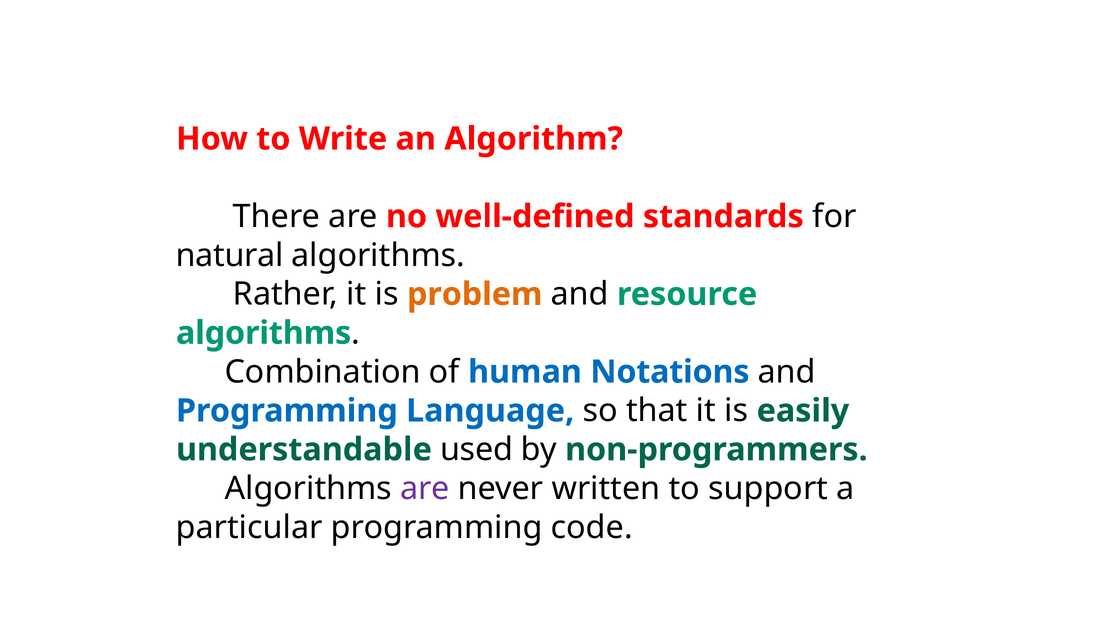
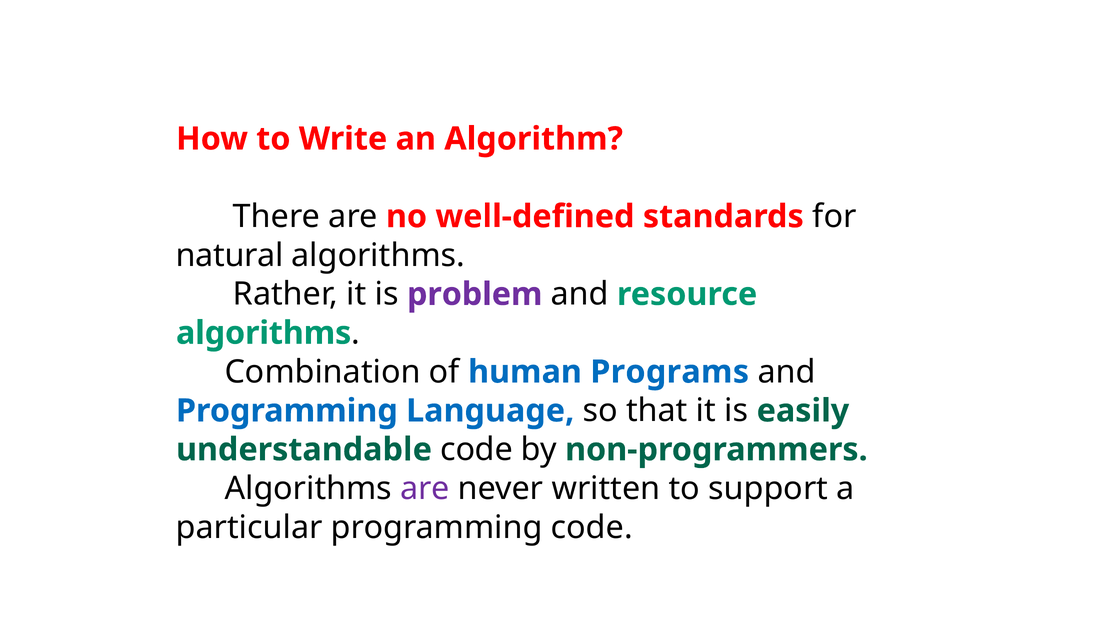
problem colour: orange -> purple (475, 294)
Notations: Notations -> Programs (670, 372)
understandable used: used -> code (477, 450)
